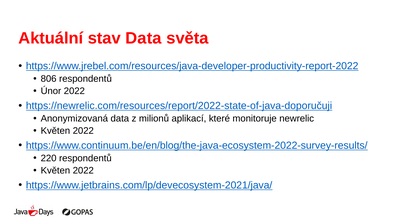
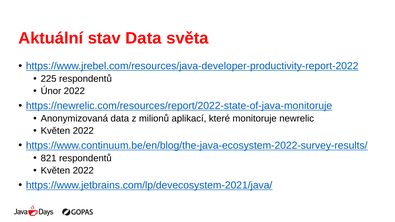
806: 806 -> 225 (49, 79)
https://newrelic.com/resources/report/2022-state-of-java-doporučuji: https://newrelic.com/resources/report/2022-state-of-java-doporučuji -> https://newrelic.com/resources/report/2022-state-of-java-monitoruje (179, 106)
220: 220 -> 821 (49, 158)
